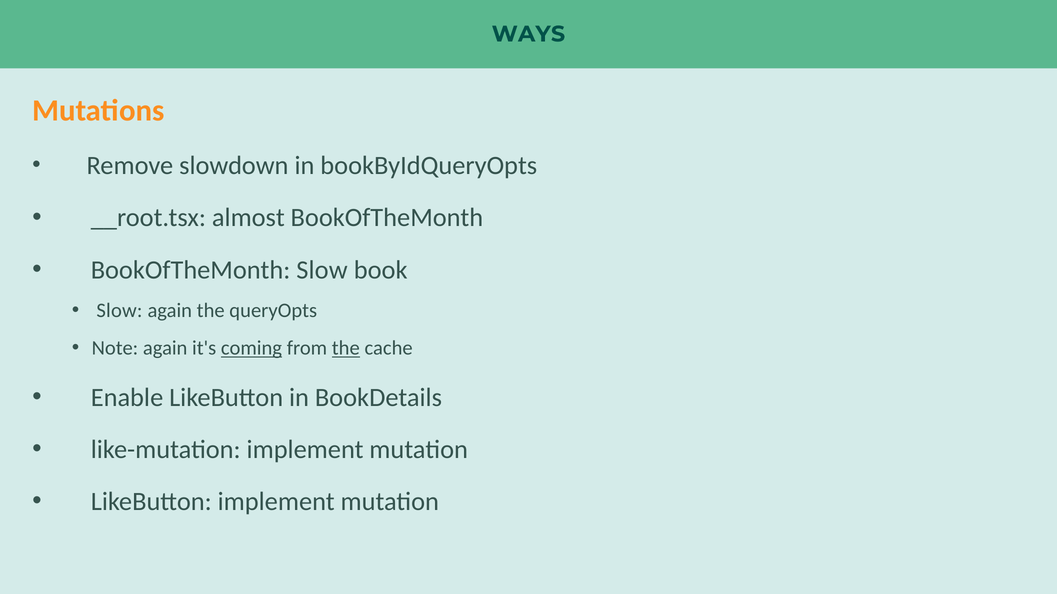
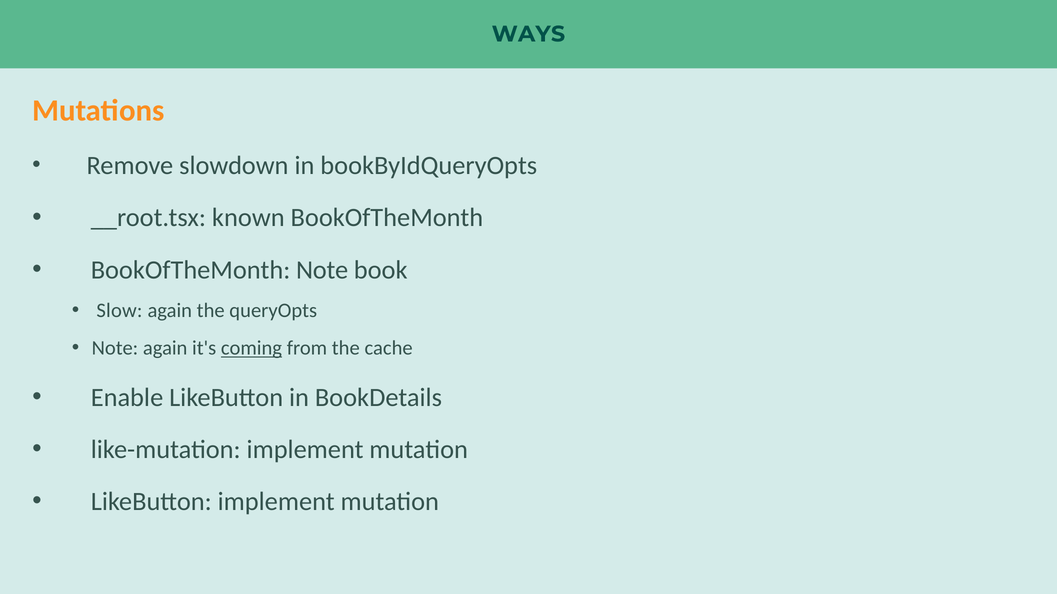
almost: almost -> known (248, 218)
Slow: Slow -> Note (322, 270)
the underline: present -> none (346, 349)
